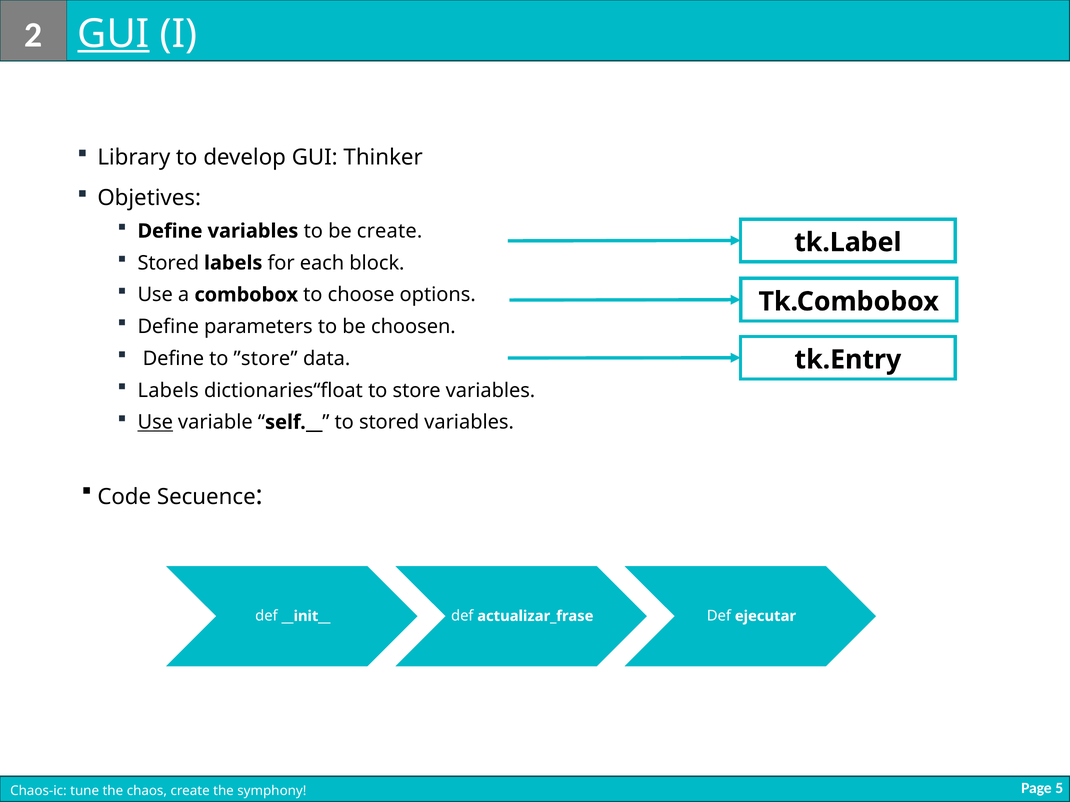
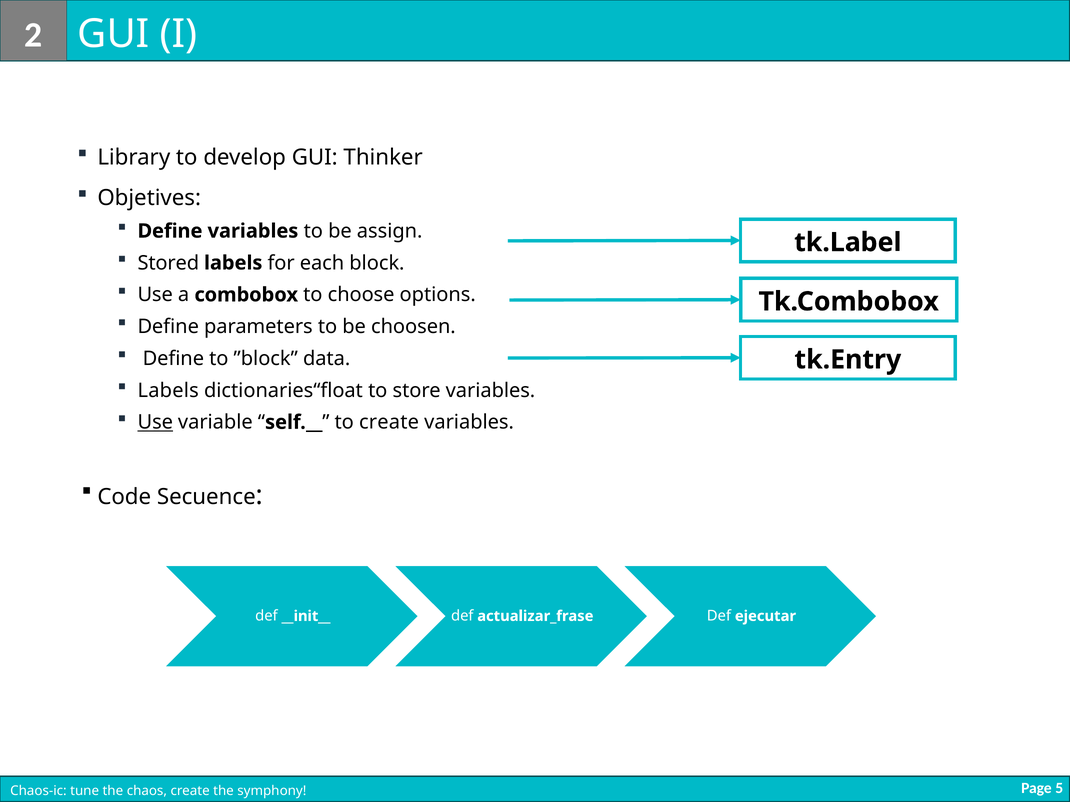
GUI underline: present -> none (113, 34)
be create: create -> assign (390, 231)
”store: ”store -> ”block (266, 359)
to stored: stored -> create (389, 423)
